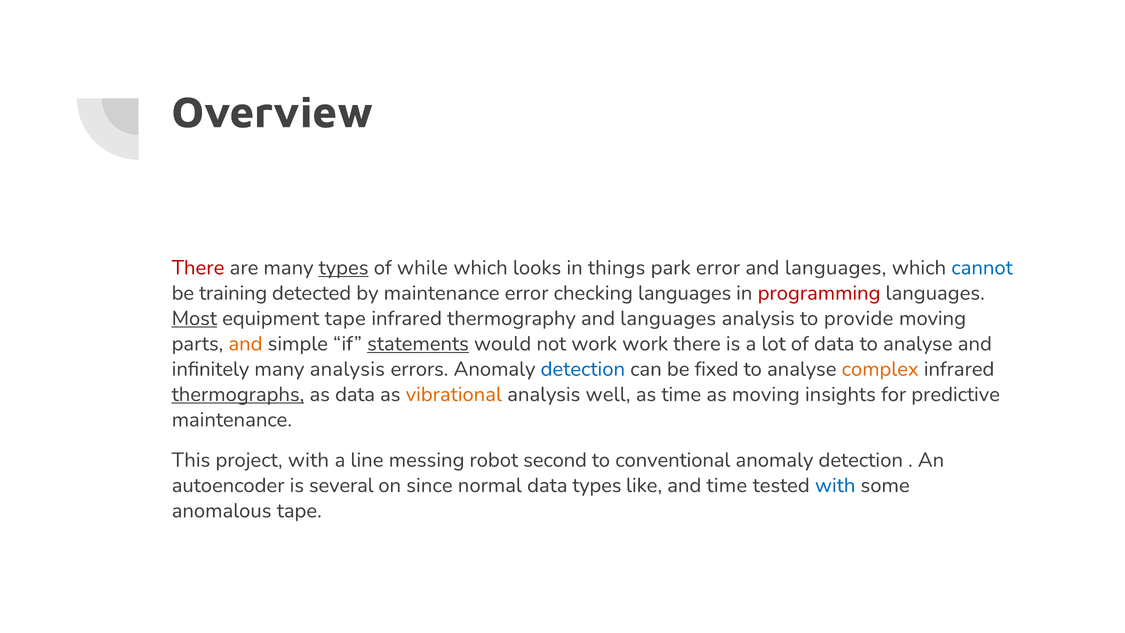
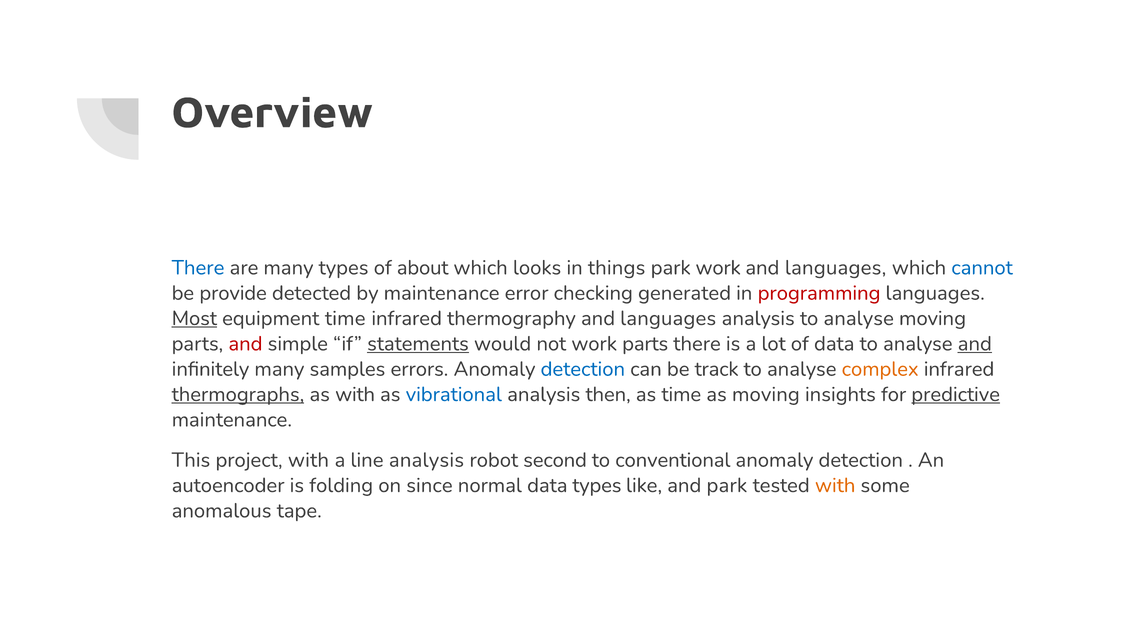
There colour: red -> blue (198, 268)
types underline: present -> none (344, 268)
while: while -> about (423, 268)
park error: error -> work (718, 268)
training: training -> provide (233, 293)
checking languages: languages -> generated (685, 293)
equipment tape: tape -> time (345, 318)
analysis to provide: provide -> analyse (859, 318)
and colour: orange -> red (245, 344)
work work: work -> parts (645, 344)
and underline: none -> present (975, 344)
many analysis: analysis -> samples (347, 369)
fixed: fixed -> track (717, 369)
as data: data -> with (355, 394)
vibrational colour: orange -> blue (454, 394)
well: well -> then (608, 394)
predictive underline: none -> present (956, 394)
line messing: messing -> analysis (426, 460)
several: several -> folding (341, 485)
and time: time -> park (727, 485)
with colour: blue -> orange (835, 485)
